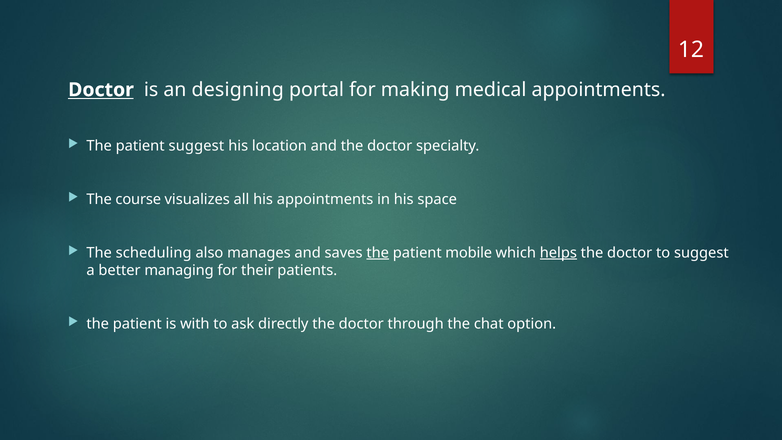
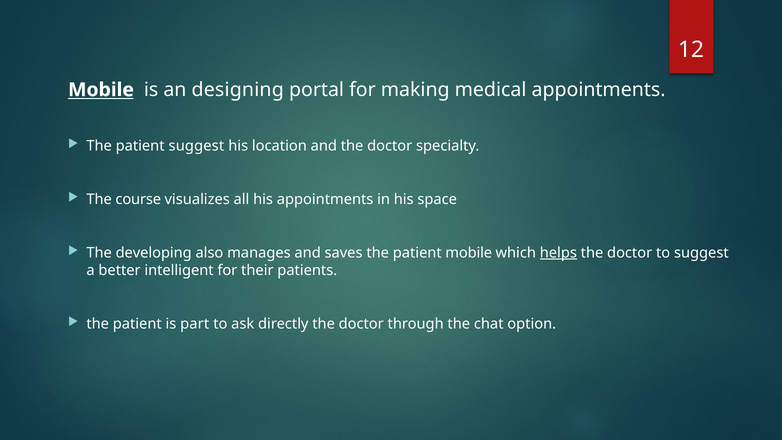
Doctor: Doctor -> Mobile (101, 90)
scheduling: scheduling -> developing (154, 253)
the underline: present -> none (378, 253)
managing: managing -> intelligent (179, 270)
with: with -> part (195, 324)
